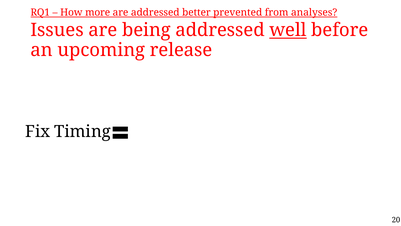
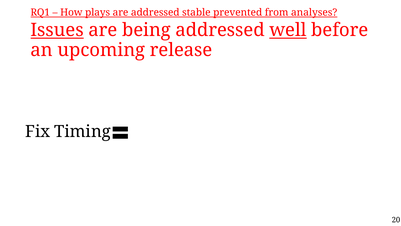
more: more -> plays (98, 12)
better: better -> stable (196, 12)
Issues underline: none -> present (57, 30)
